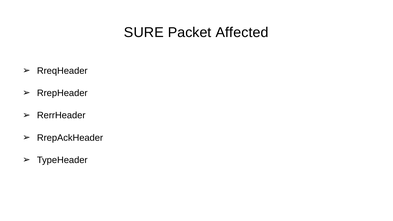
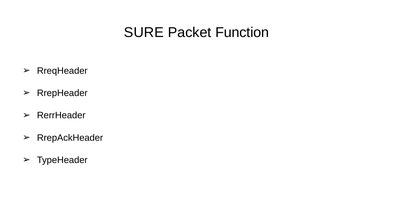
Affected: Affected -> Function (242, 33)
